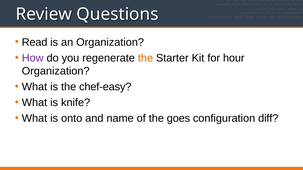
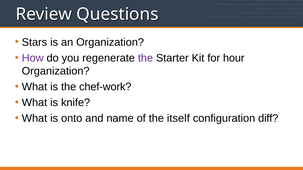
Read: Read -> Stars (34, 42)
the colour: orange -> purple (145, 58)
chef-easy: chef-easy -> chef-work (105, 87)
goes: goes -> itself (178, 119)
